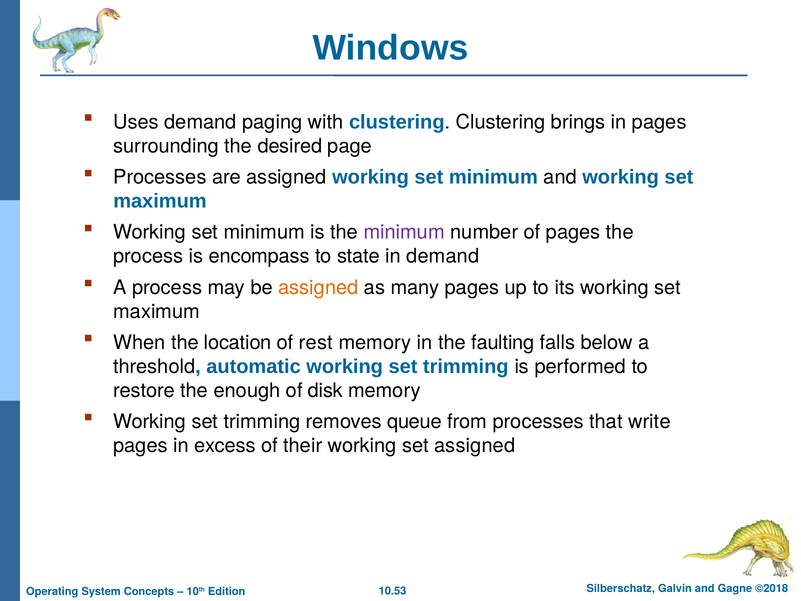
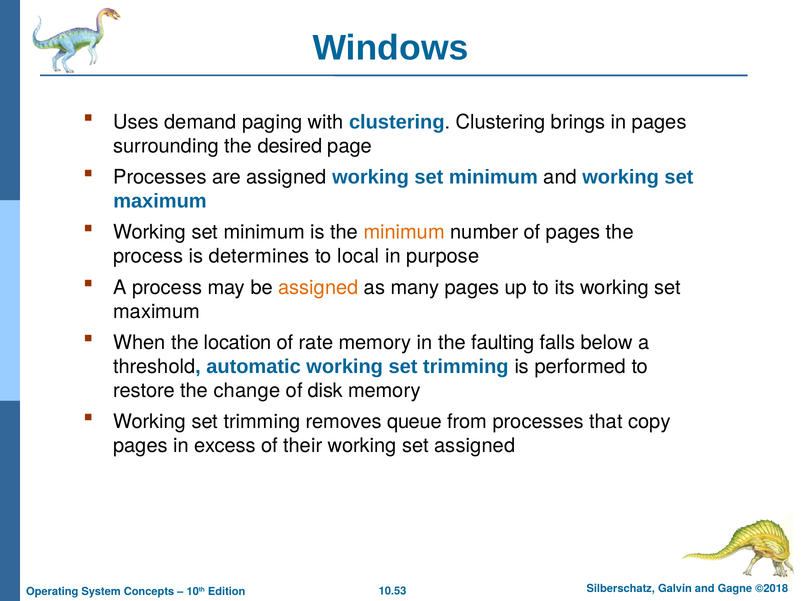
minimum colour: purple -> orange (404, 232)
encompass: encompass -> determines (259, 256)
state: state -> local (358, 256)
in demand: demand -> purpose (443, 256)
rest: rest -> rate (316, 342)
enough: enough -> change (247, 390)
write: write -> copy (649, 421)
